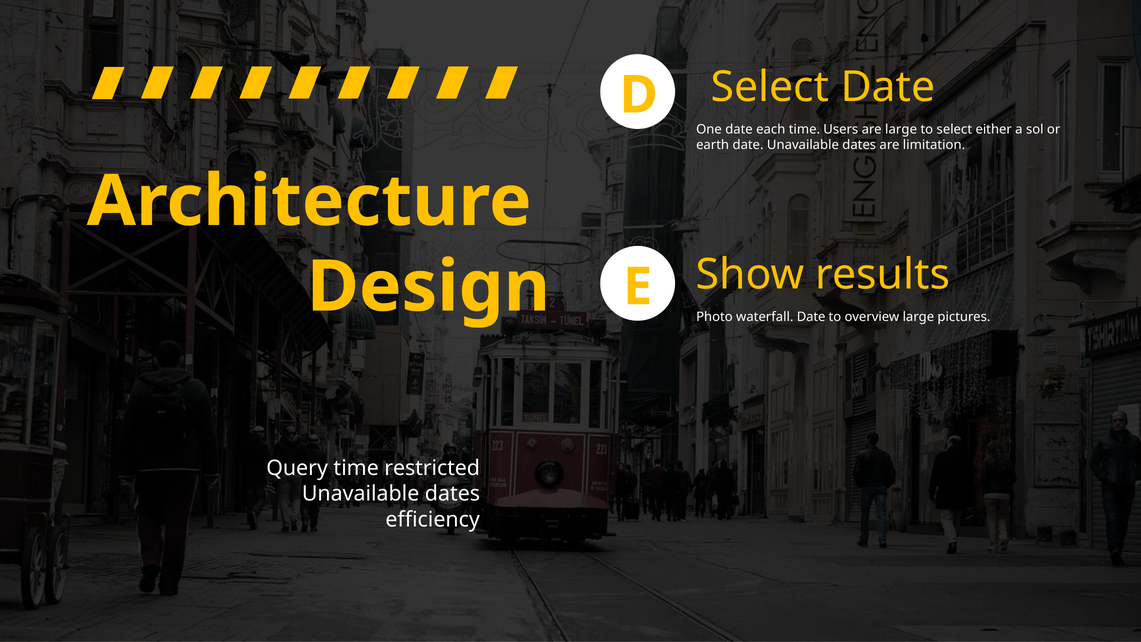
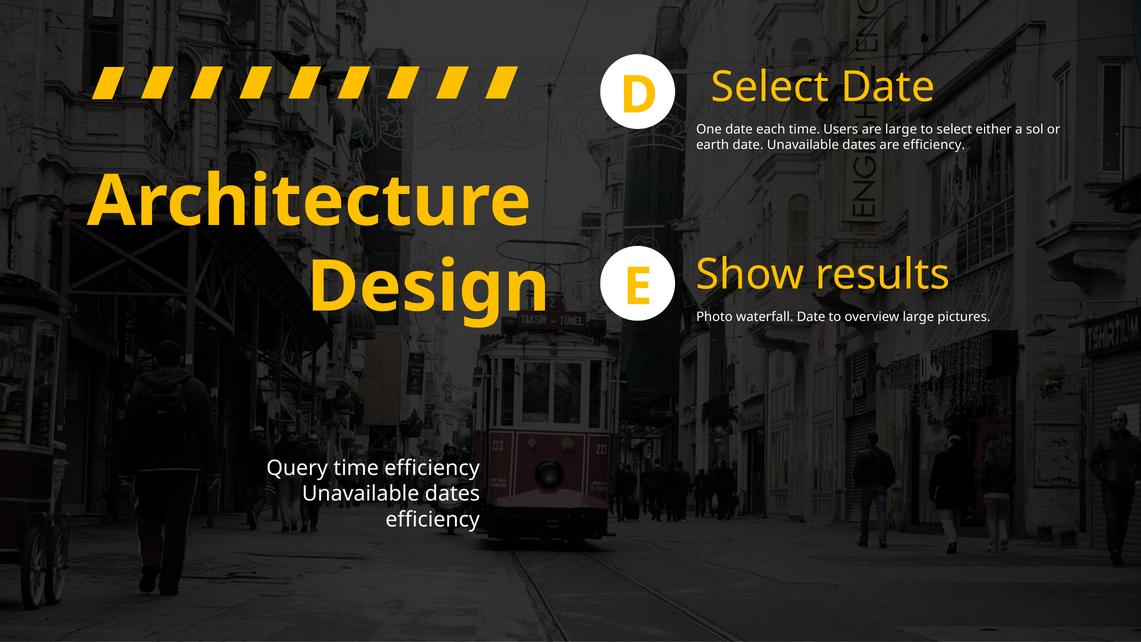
are limitation: limitation -> efficiency (934, 145)
time restricted: restricted -> efficiency (432, 468)
